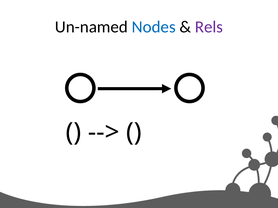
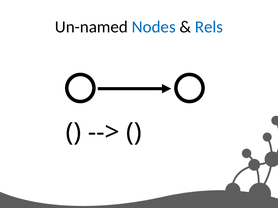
Rels colour: purple -> blue (209, 27)
